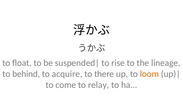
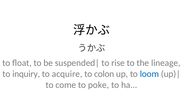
behind: behind -> inquiry (26, 74)
there: there -> colon (104, 74)
loom colour: orange -> blue (149, 74)
relay: relay -> poke (99, 85)
